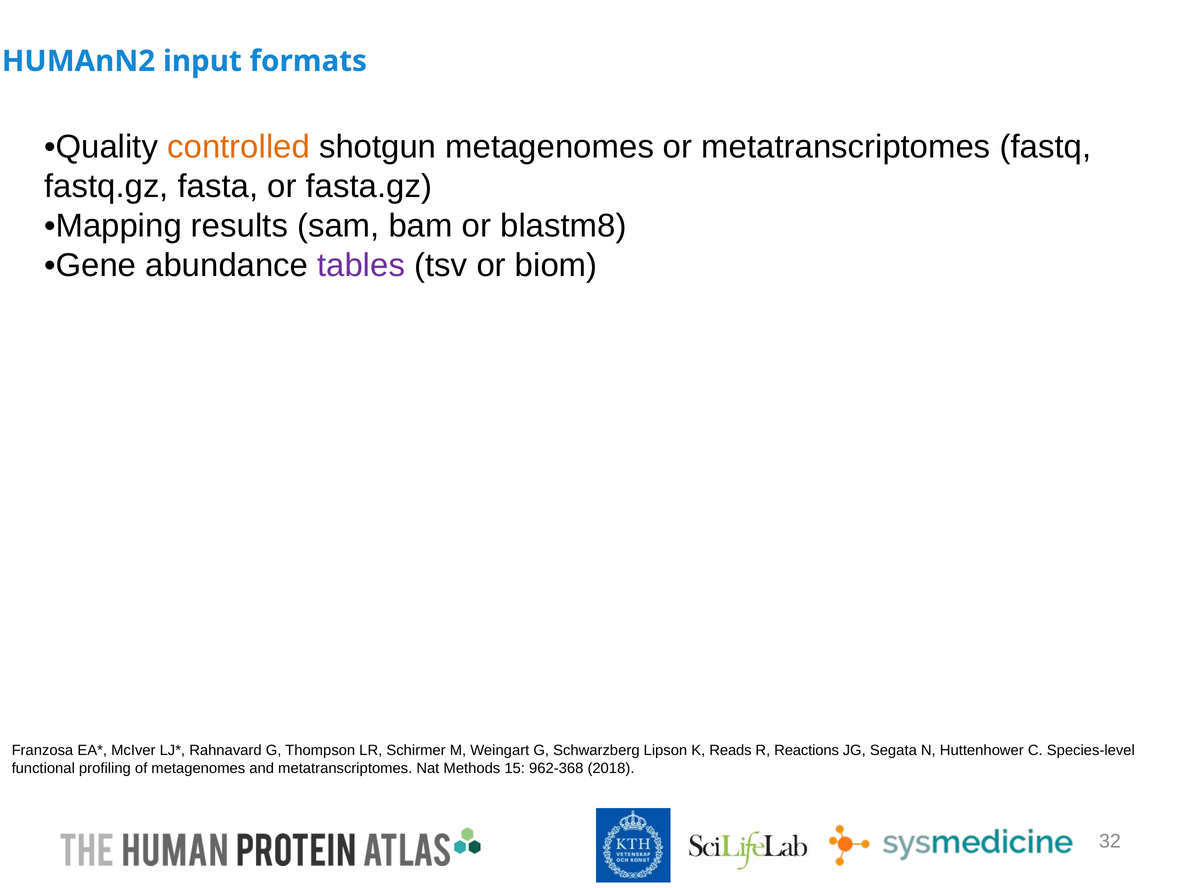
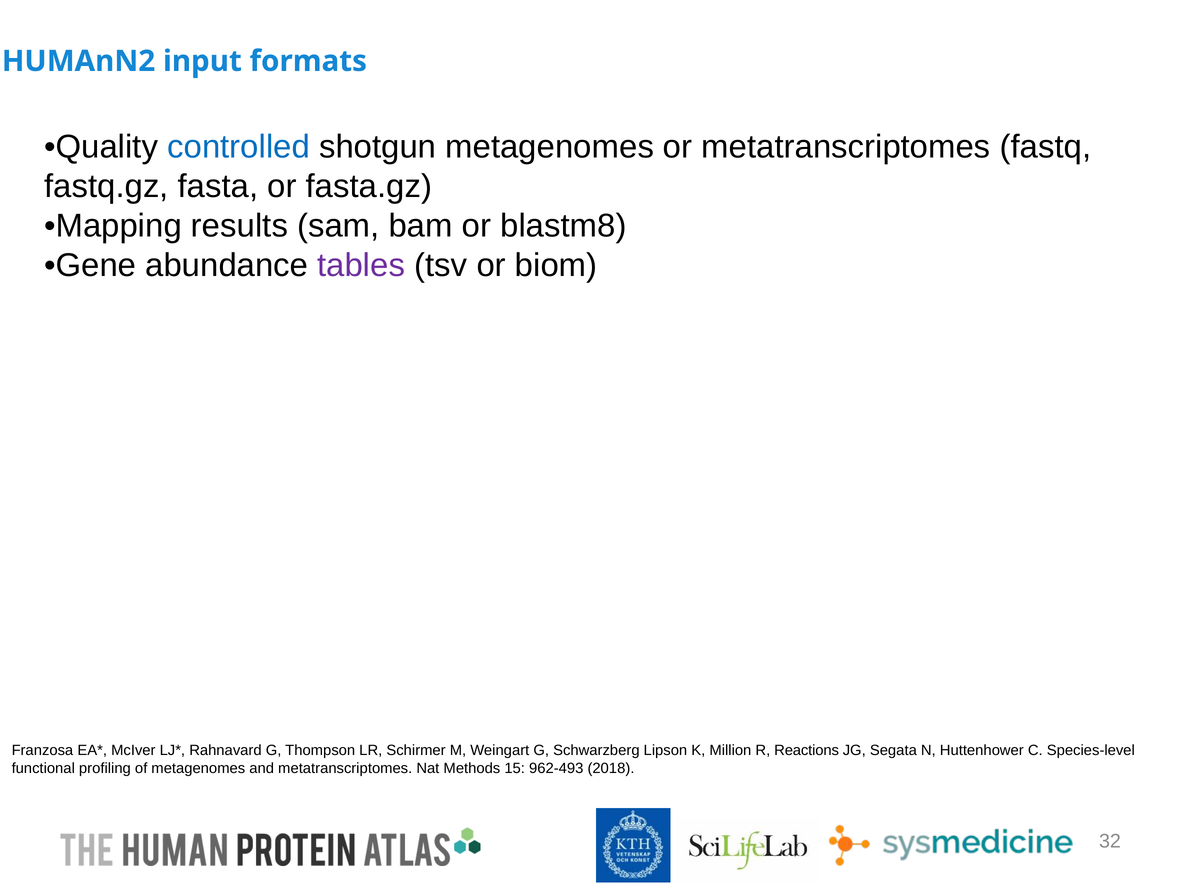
controlled colour: orange -> blue (239, 147)
Reads: Reads -> Million (730, 750)
962-368: 962-368 -> 962-493 (556, 768)
